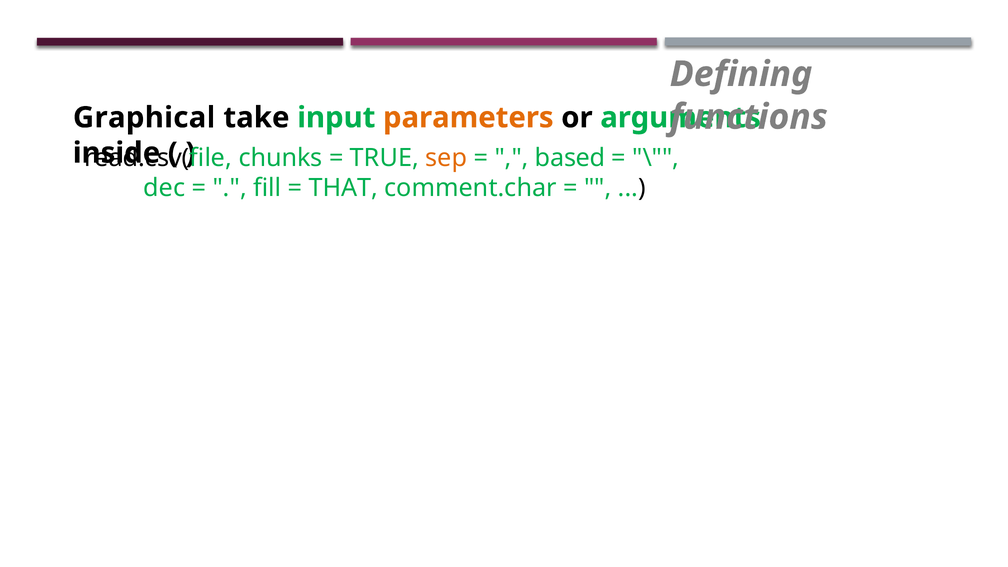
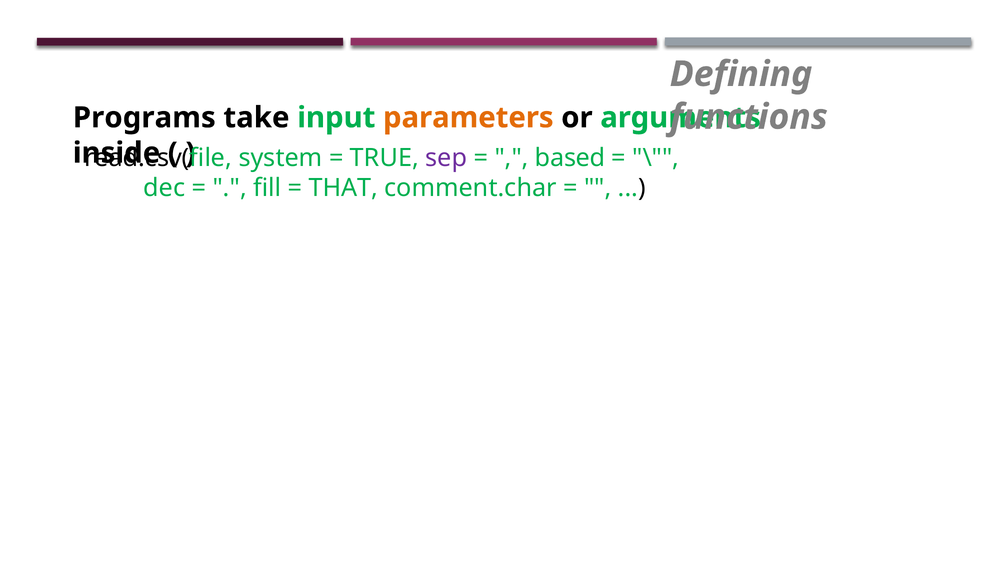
Graphical: Graphical -> Programs (144, 118)
chunks: chunks -> system (281, 158)
sep colour: orange -> purple (446, 158)
